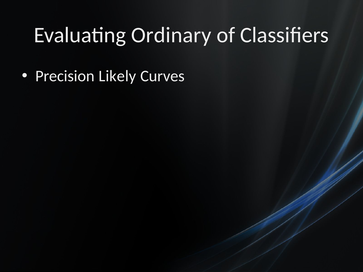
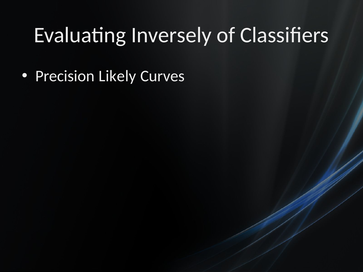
Ordinary: Ordinary -> Inversely (171, 35)
